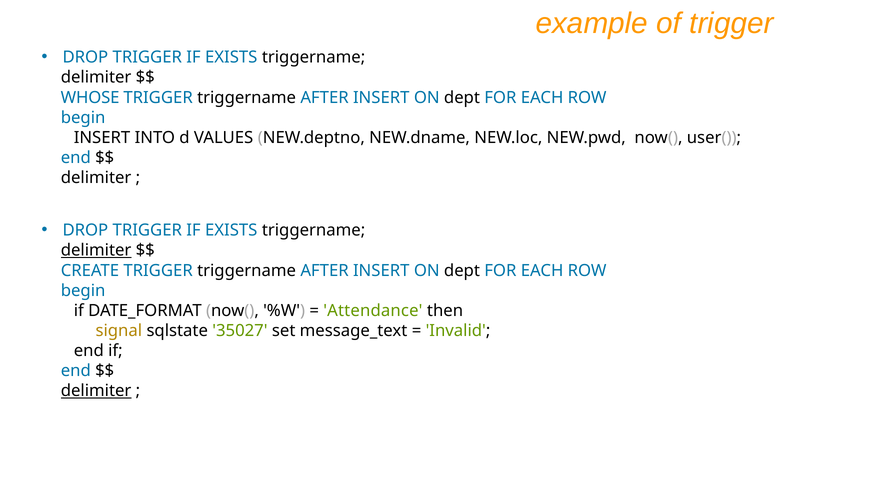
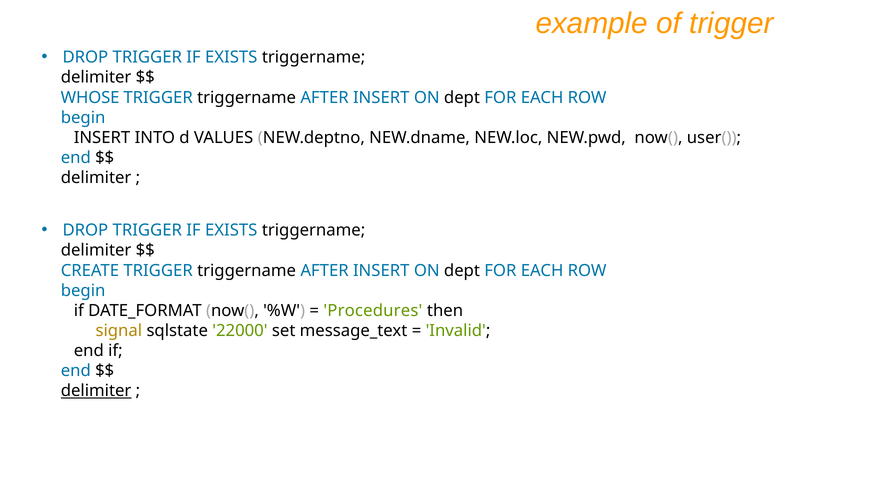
delimiter underline: present -> none (96, 250)
Attendance: Attendance -> Procedures (373, 310)
35027: 35027 -> 22000 (240, 331)
